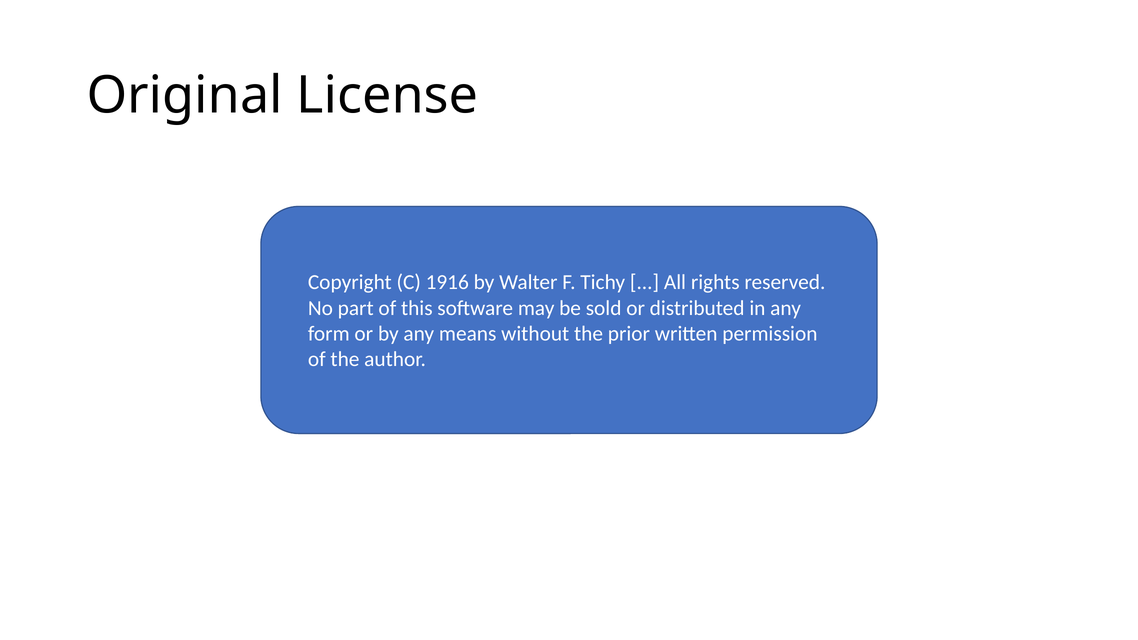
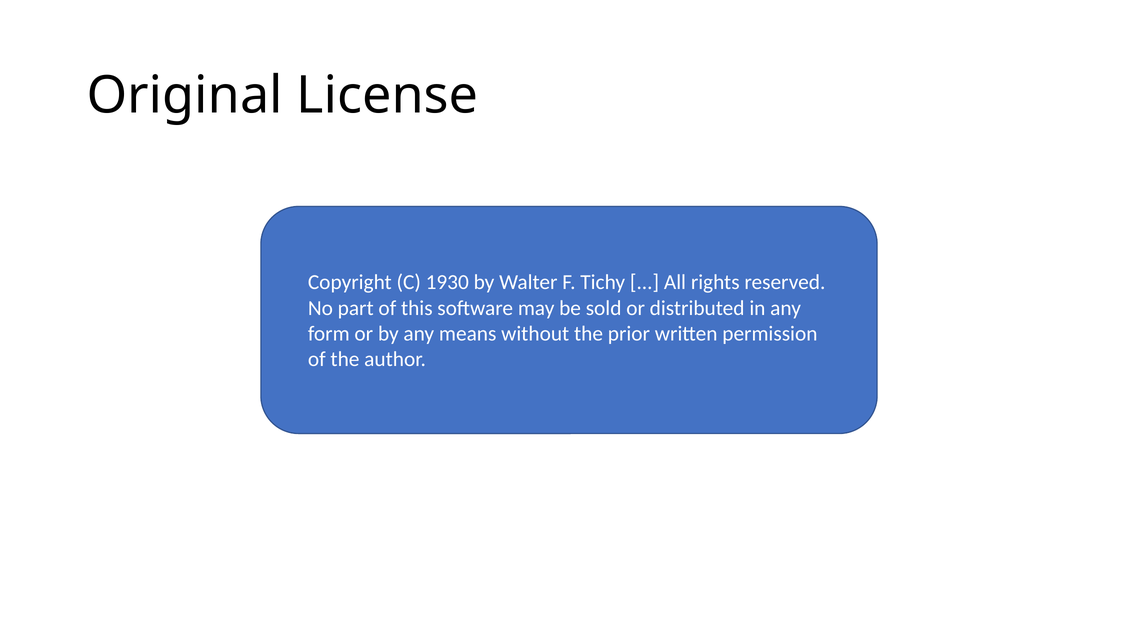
1916: 1916 -> 1930 (447, 283)
